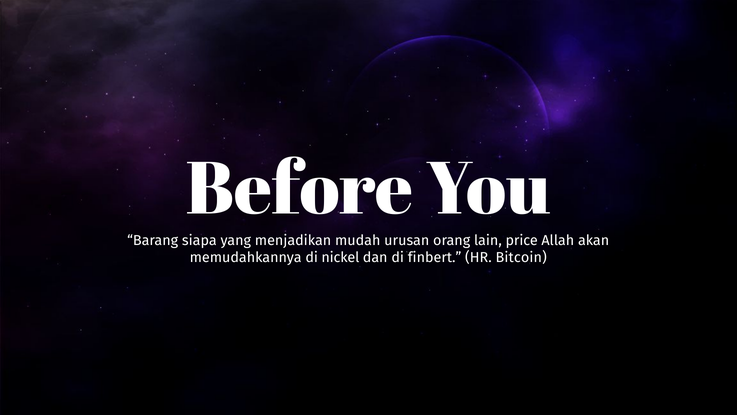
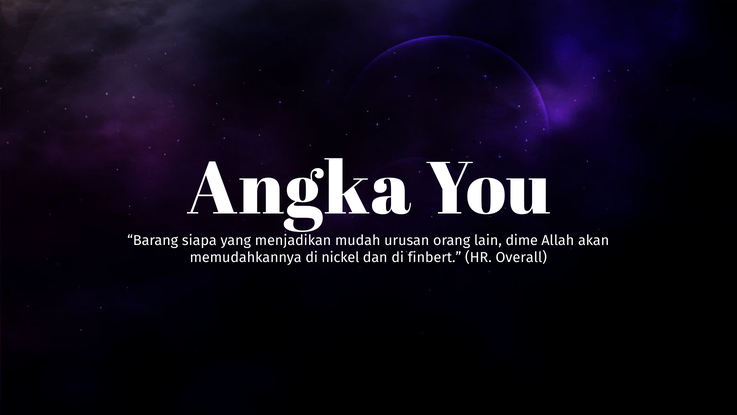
Before: Before -> Angka (299, 189)
price: price -> dime (522, 240)
Bitcoin: Bitcoin -> Overall (521, 257)
